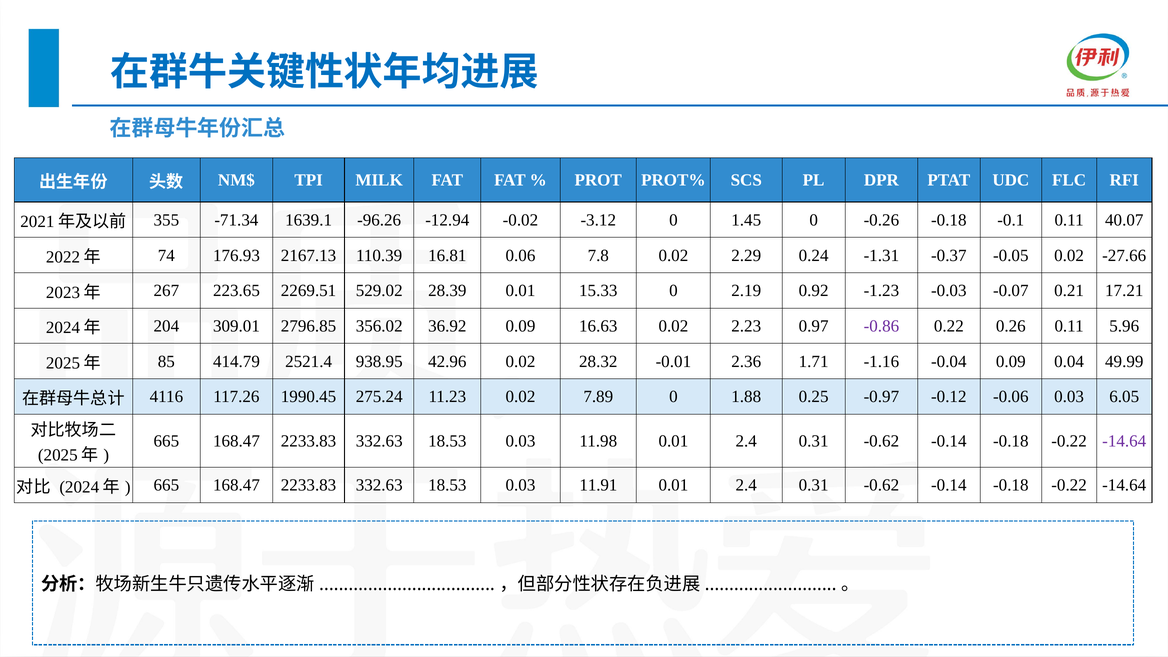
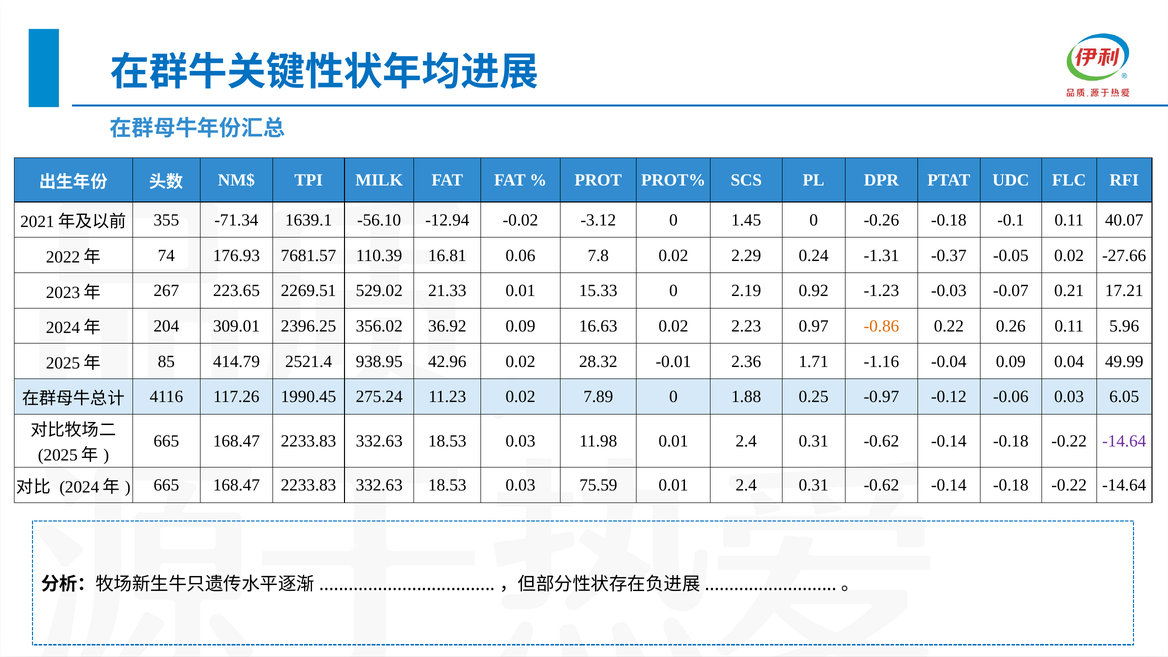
-96.26: -96.26 -> -56.10 (379, 220)
2167.13: 2167.13 -> 7681.57 (309, 255)
28.39: 28.39 -> 21.33 (447, 291)
2796.85: 2796.85 -> 2396.25 (309, 326)
-0.86 colour: purple -> orange (881, 326)
11.91: 11.91 -> 75.59 (598, 485)
